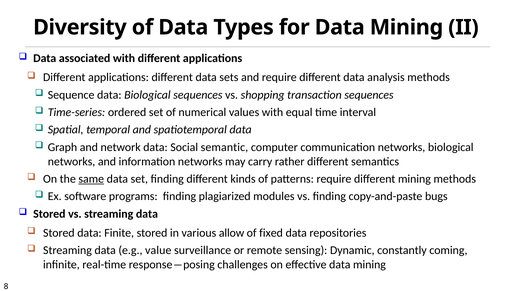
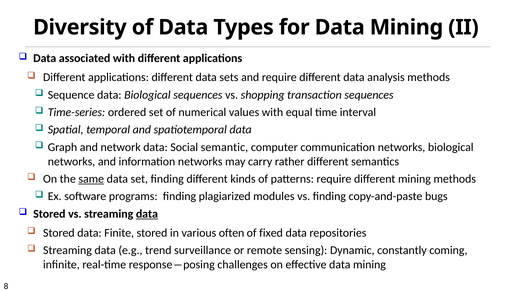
data underline: none -> present (147, 214)
allow: allow -> often (232, 233)
value: value -> trend (158, 250)
